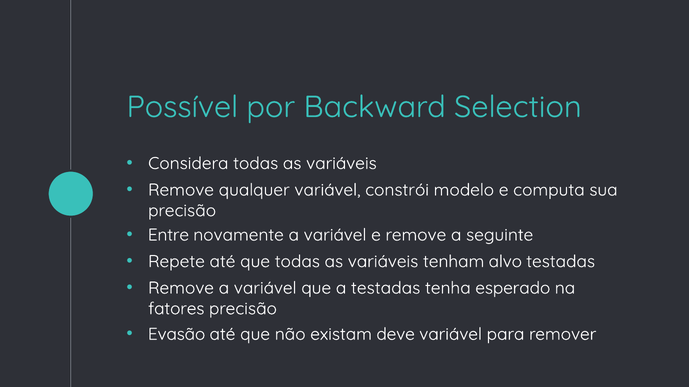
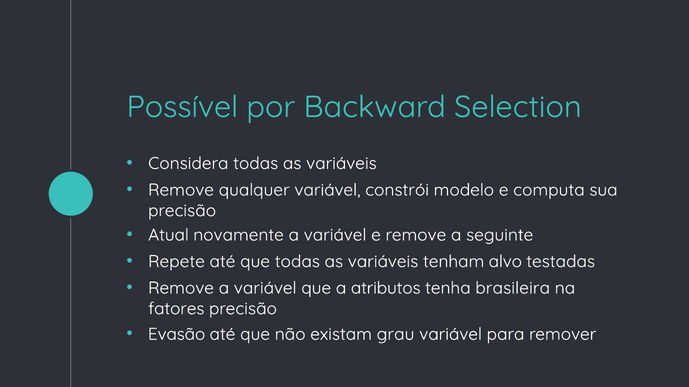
Entre: Entre -> Atual (168, 235)
a testadas: testadas -> atributos (386, 288)
esperado: esperado -> brasileira (513, 288)
deve: deve -> grau (396, 335)
